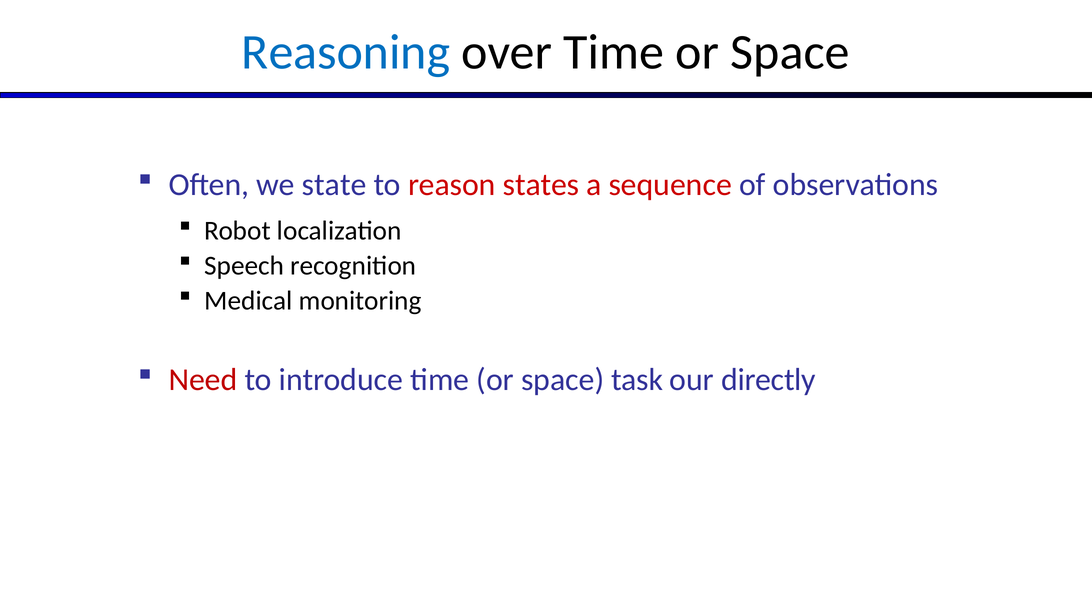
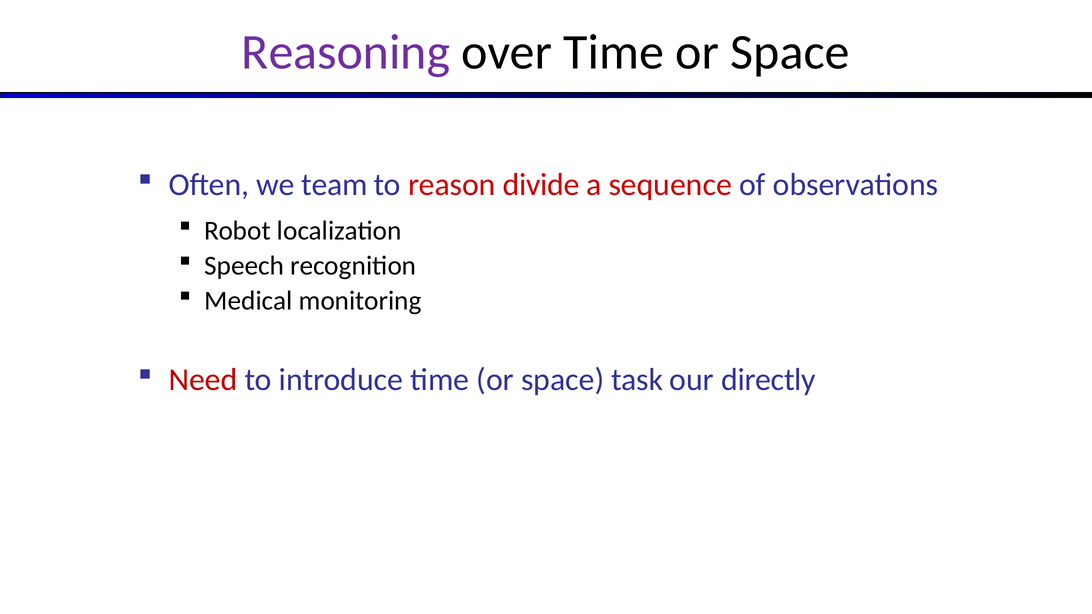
Reasoning colour: blue -> purple (346, 52)
state: state -> team (334, 185)
states: states -> divide (541, 185)
